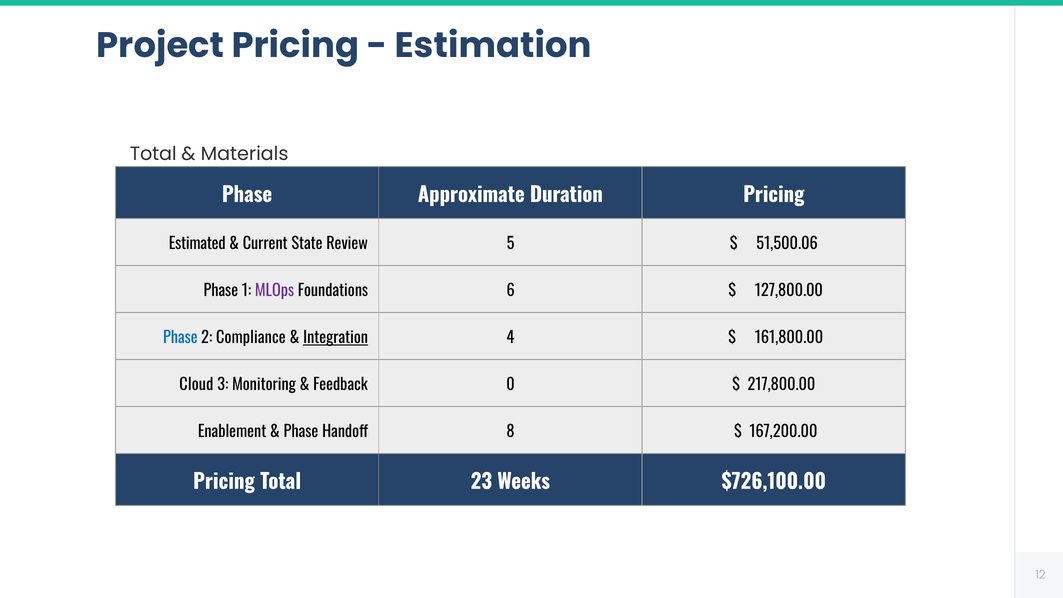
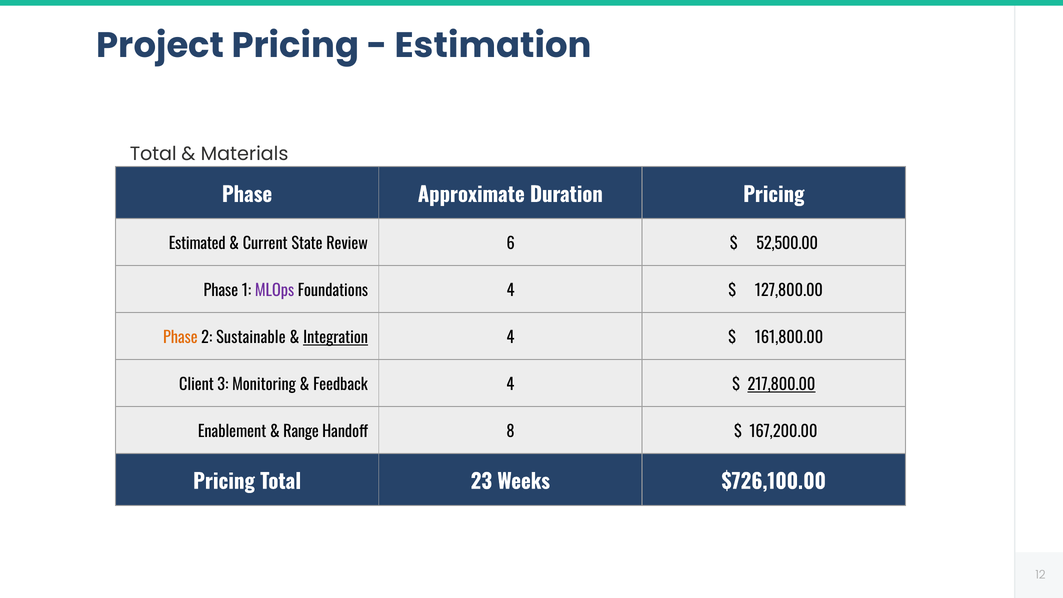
5: 5 -> 6 (511, 244)
51,500.06: 51,500.06 -> 52,500.00 (787, 244)
Foundations 6: 6 -> 4 (511, 291)
Phase colour: blue -> orange (180, 338)
Compliance: Compliance -> Sustainable (251, 338)
Cloud: Cloud -> Client (196, 385)
Feedback 0: 0 -> 4 (510, 385)
217,800.00 underline: none -> present (781, 385)
Phase: Phase -> Range (301, 432)
